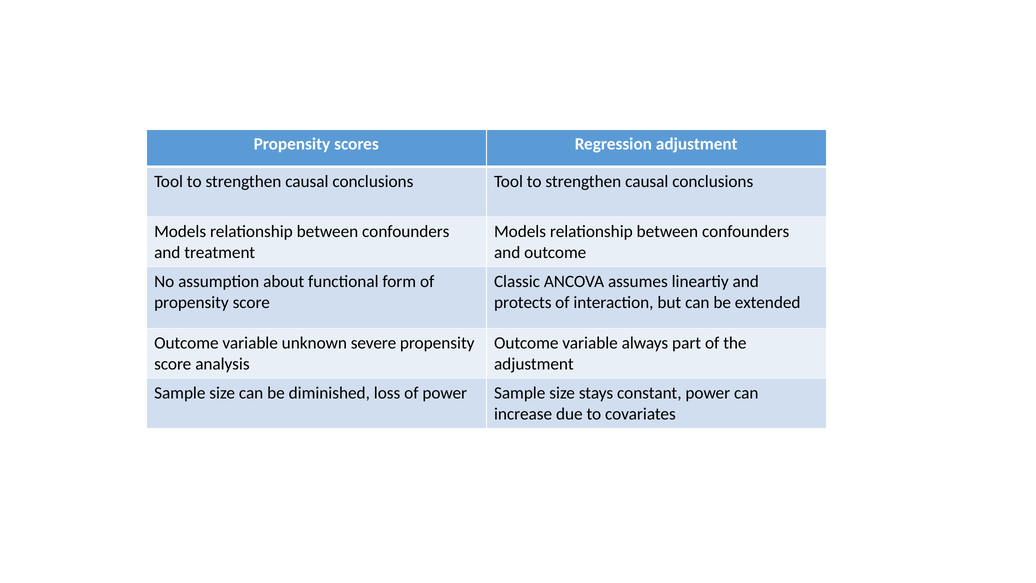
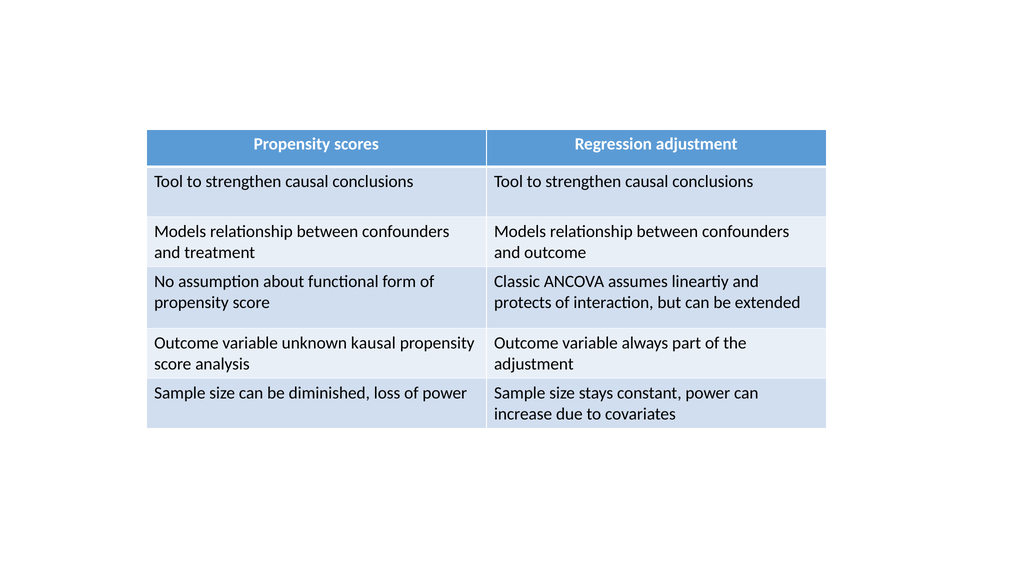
severe: severe -> kausal (373, 343)
